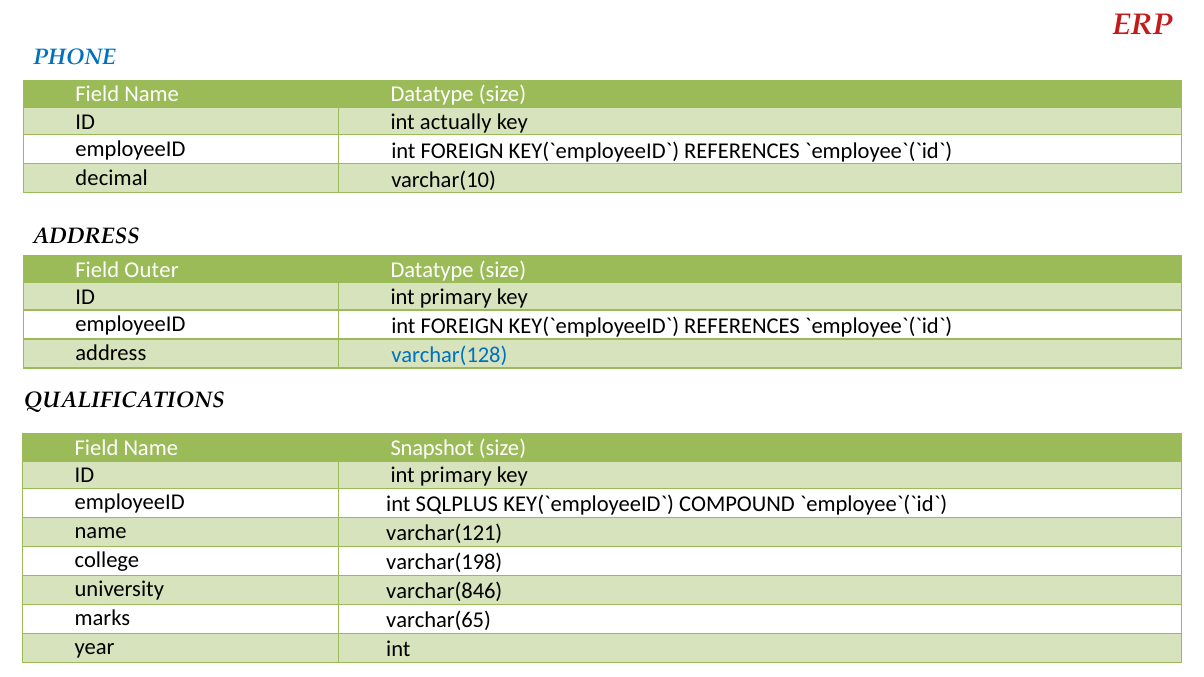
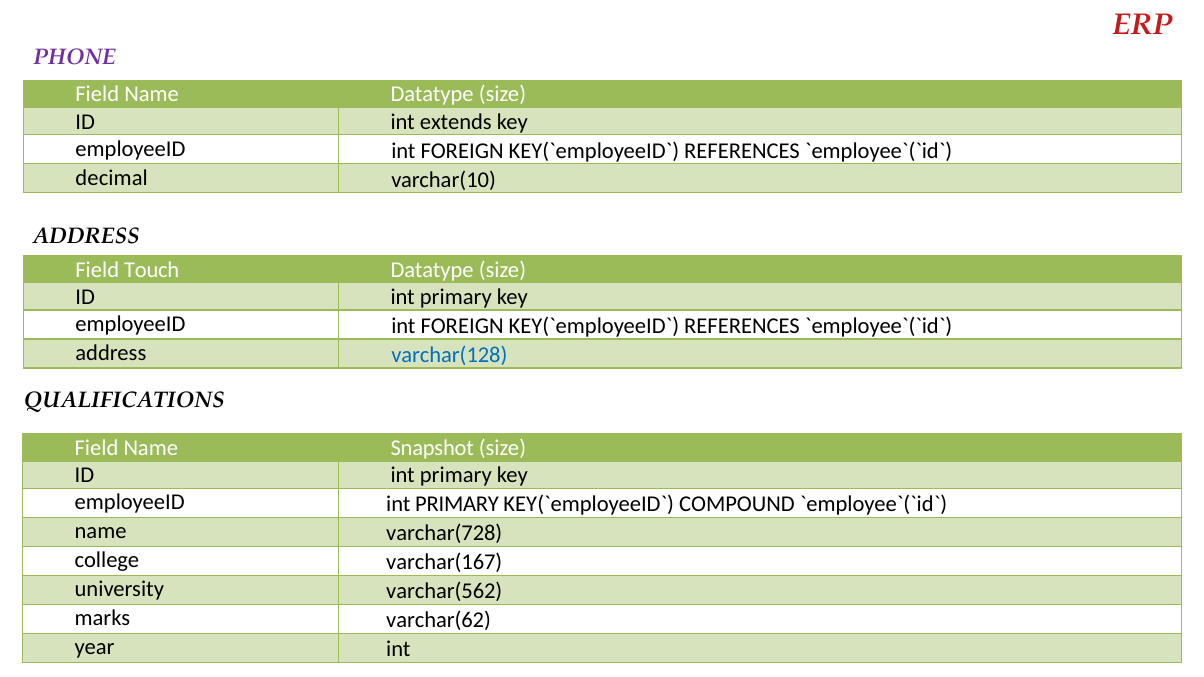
PHONE colour: blue -> purple (75, 57)
actually: actually -> extends (456, 122)
Outer: Outer -> Touch (152, 270)
employeeID int SQLPLUS: SQLPLUS -> PRIMARY (457, 504)
varchar(121: varchar(121 -> varchar(728 (444, 533)
varchar(198: varchar(198 -> varchar(167 (444, 562)
varchar(846: varchar(846 -> varchar(562 (444, 591)
varchar(65: varchar(65 -> varchar(62 (439, 620)
